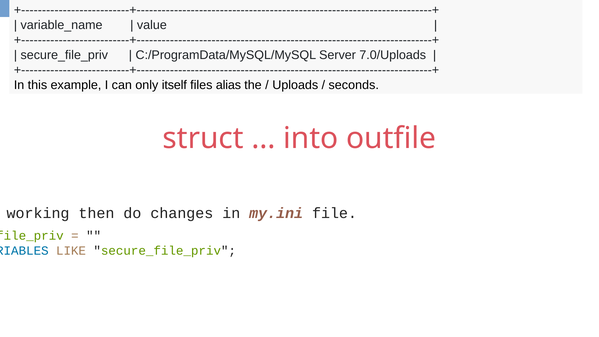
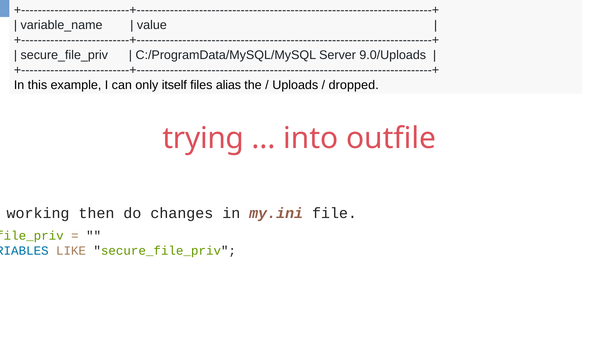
7.0/Uploads: 7.0/Uploads -> 9.0/Uploads (393, 55)
seconds: seconds -> dropped (354, 85)
struct: struct -> trying (203, 138)
